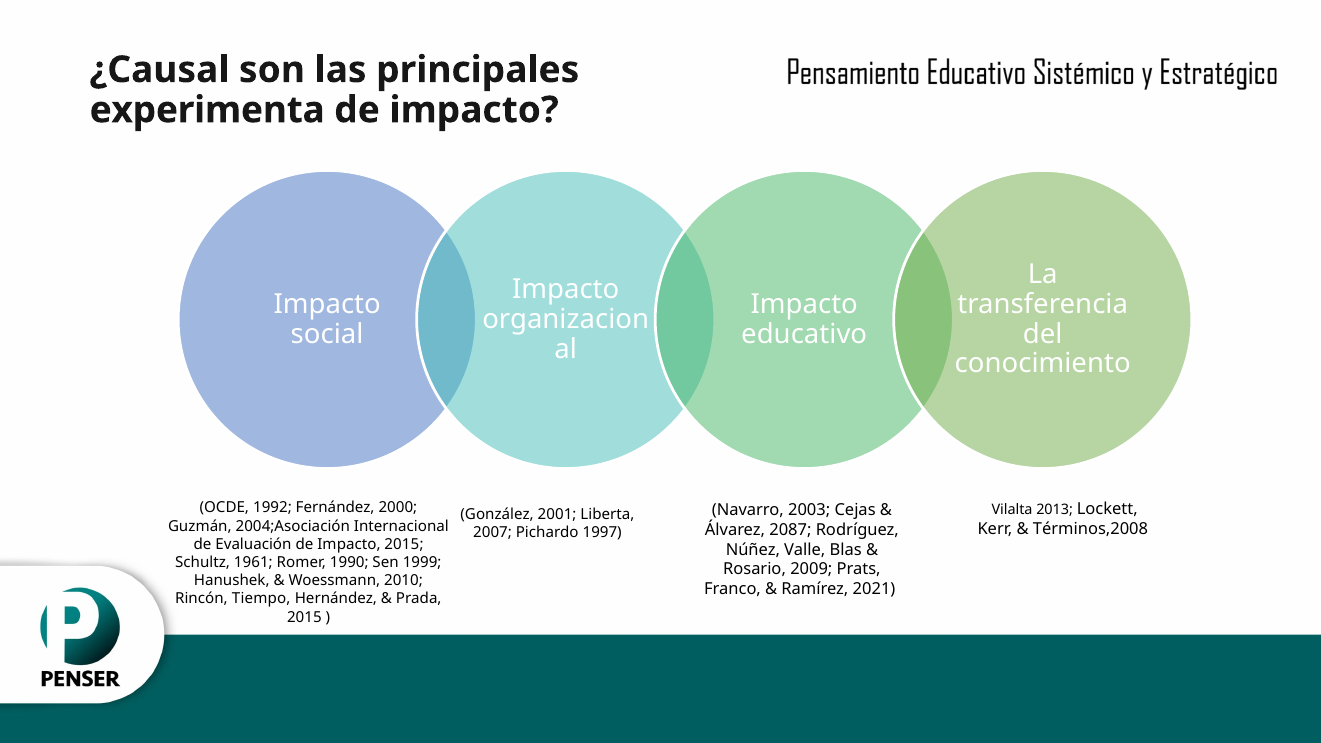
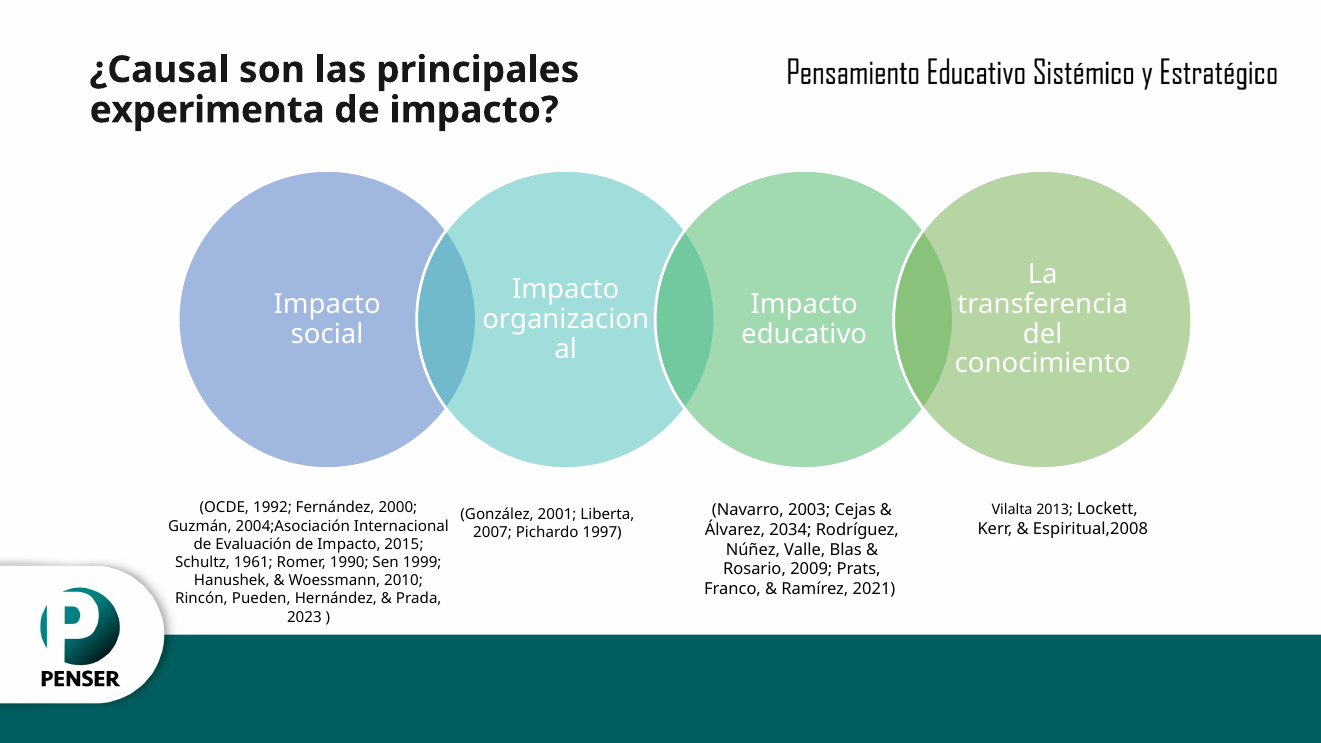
Términos,2008: Términos,2008 -> Espiritual,2008 (1090, 529)
2087: 2087 -> 2034 (790, 530)
Tiempo: Tiempo -> Pueden (261, 599)
2015: 2015 -> 2023 (304, 617)
